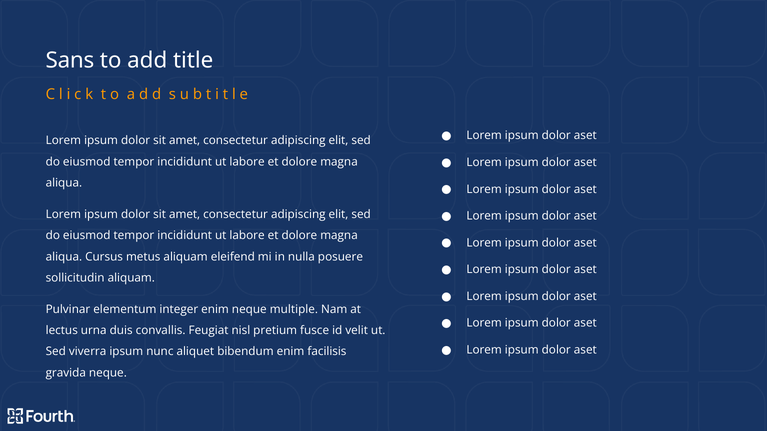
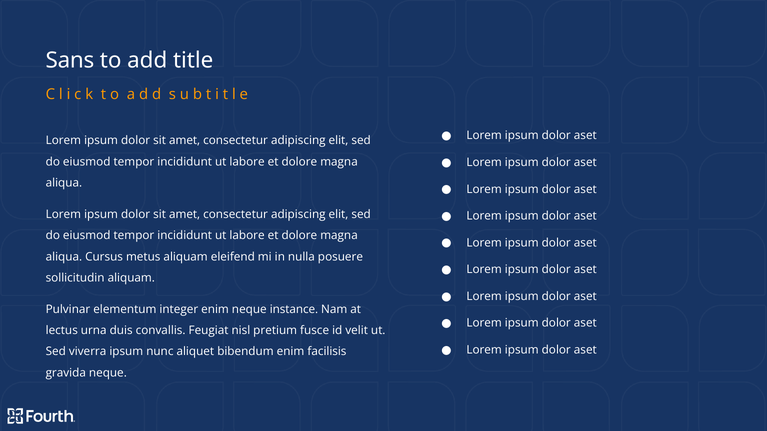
multiple: multiple -> instance (294, 310)
